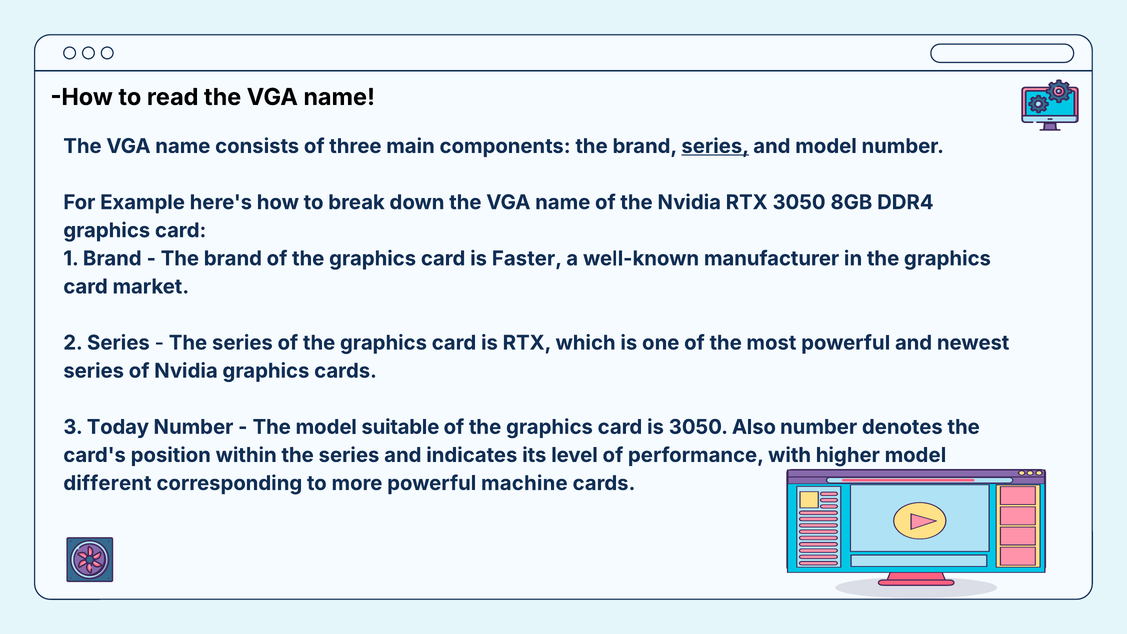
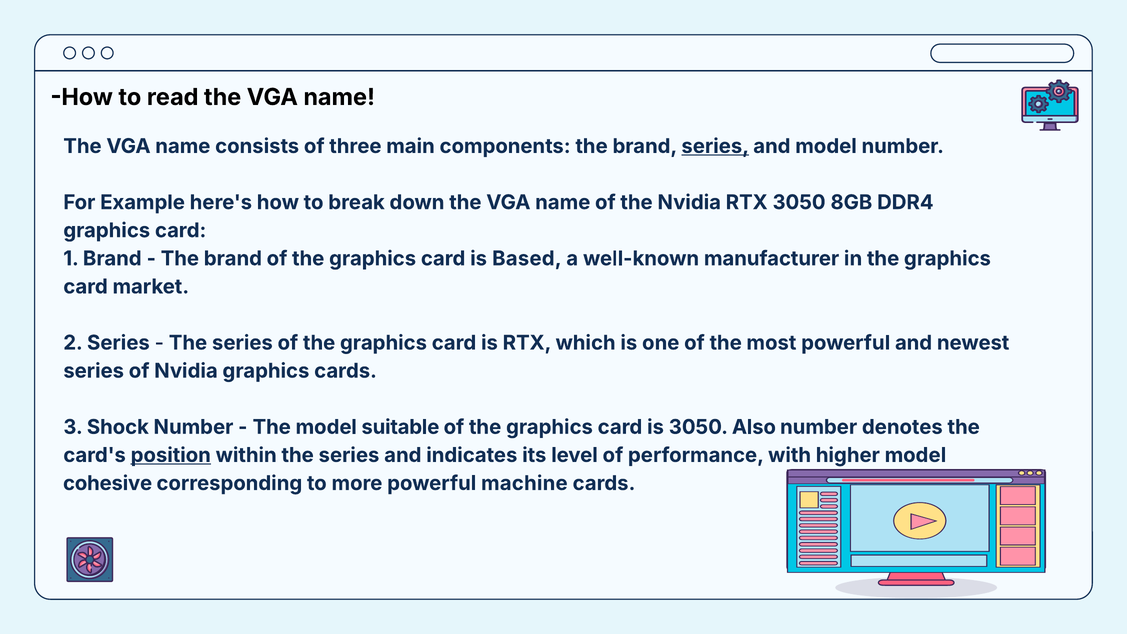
Faster: Faster -> Based (527, 259)
Today: Today -> Shock (118, 427)
position underline: none -> present (171, 455)
different: different -> cohesive (108, 483)
